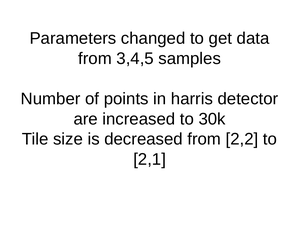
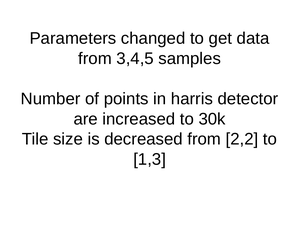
2,1: 2,1 -> 1,3 (150, 159)
